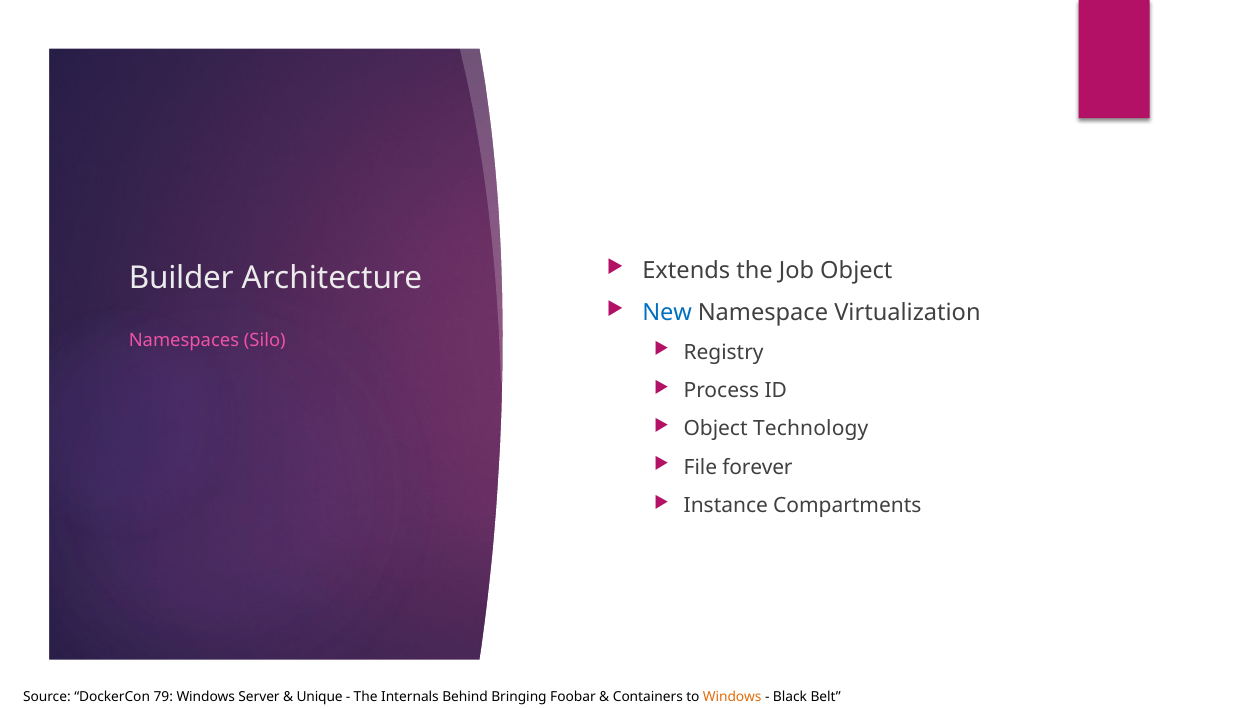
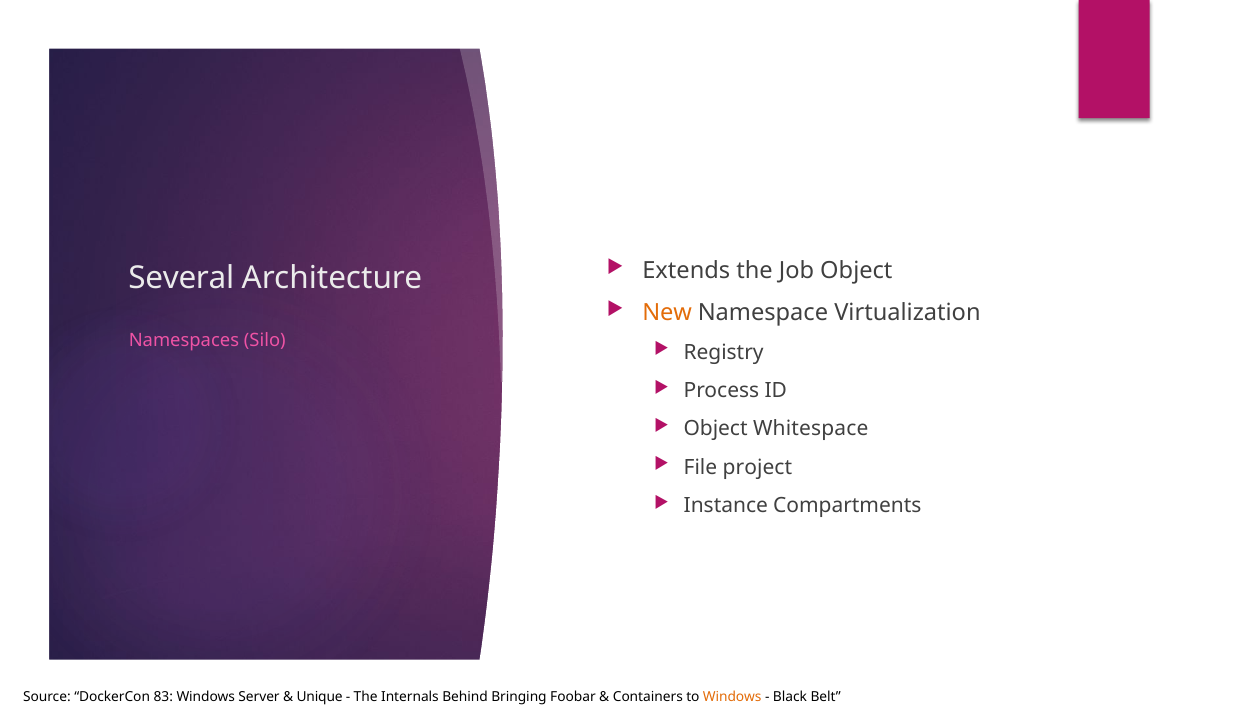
Builder: Builder -> Several (181, 278)
New colour: blue -> orange (667, 313)
Technology: Technology -> Whitespace (811, 429)
forever: forever -> project (757, 467)
79: 79 -> 83 (163, 696)
